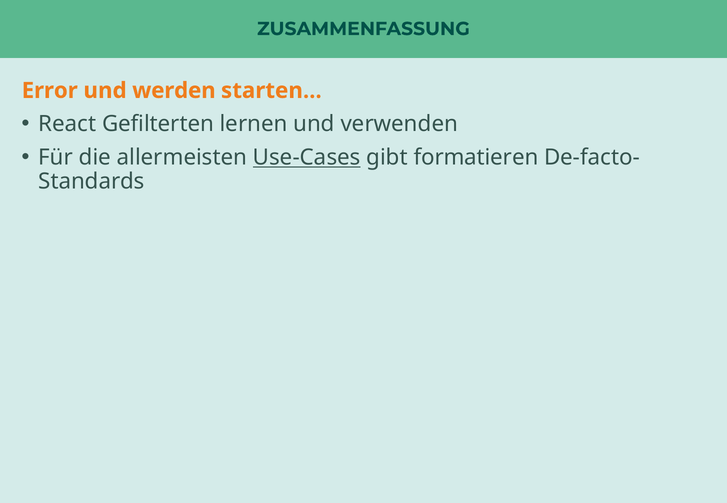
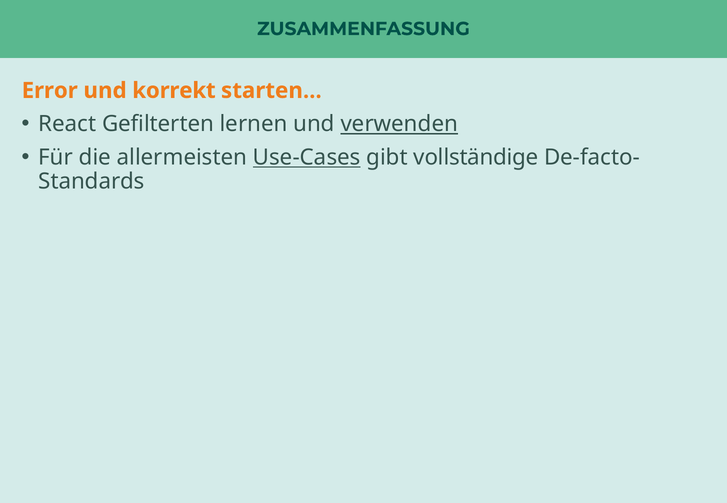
werden: werden -> korrekt (174, 91)
verwenden underline: none -> present (399, 124)
formatieren: formatieren -> vollständige (476, 158)
